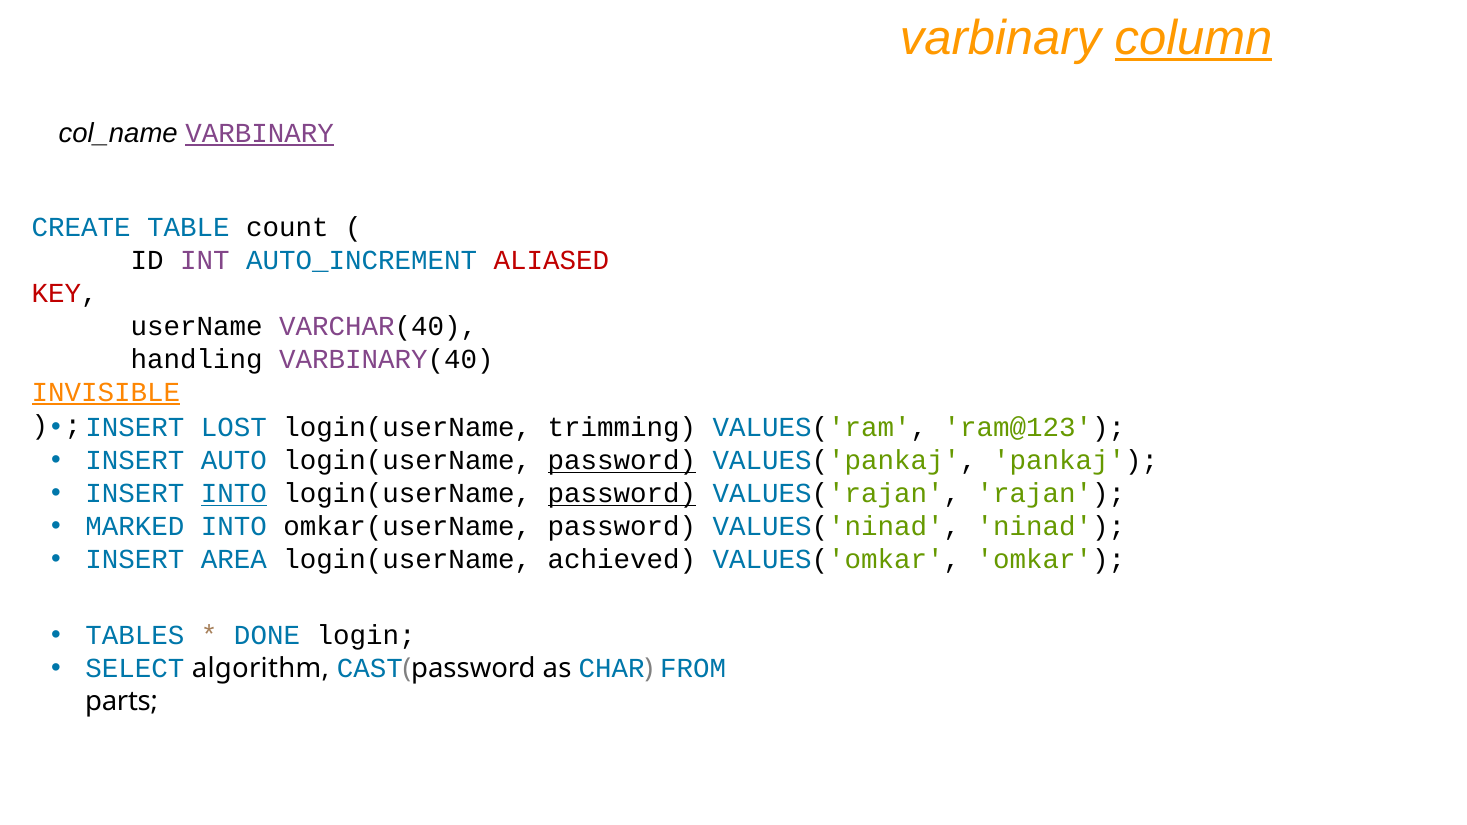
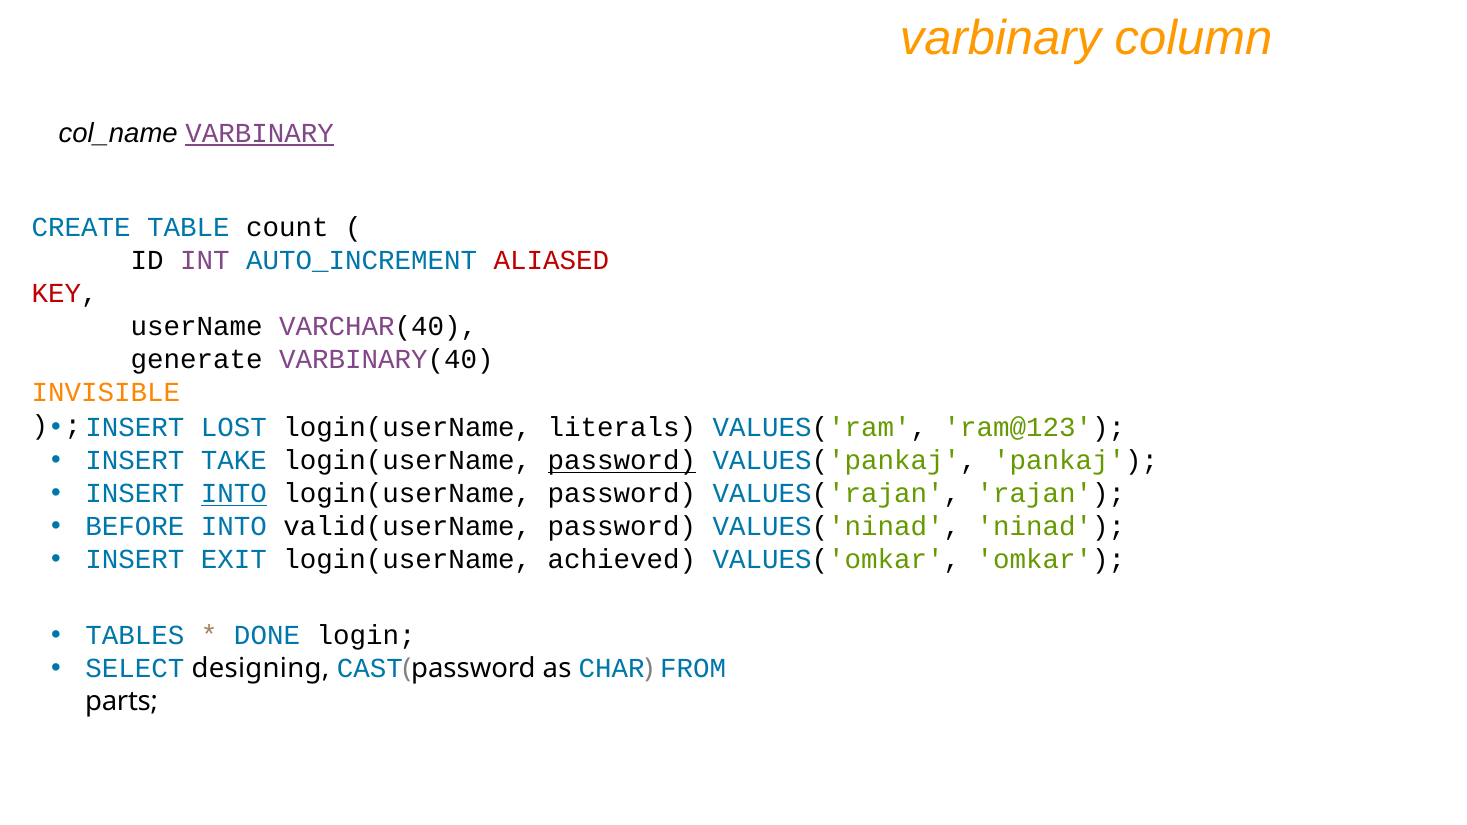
column underline: present -> none (1194, 38)
handling: handling -> generate (197, 359)
INVISIBLE underline: present -> none (106, 392)
trimming: trimming -> literals (622, 428)
AUTO: AUTO -> TAKE (234, 461)
password underline: present -> none (622, 494)
MARKED: MARKED -> BEFORE (135, 527)
omkar(userName: omkar(userName -> valid(userName (407, 527)
AREA: AREA -> EXIT (234, 560)
algorithm: algorithm -> designing (260, 669)
